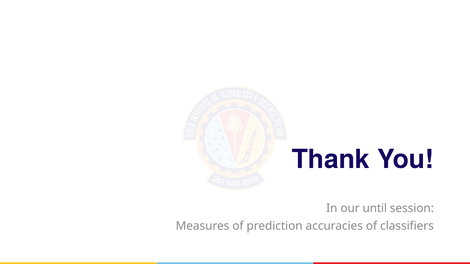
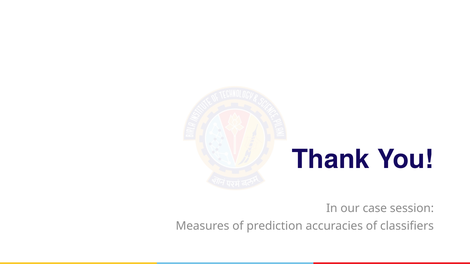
until: until -> case (375, 209)
